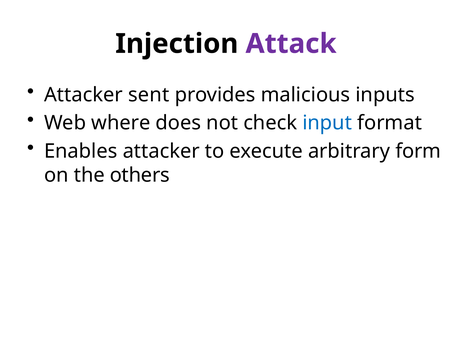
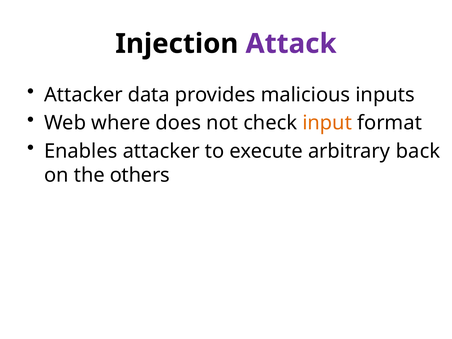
sent: sent -> data (149, 95)
input colour: blue -> orange (327, 123)
form: form -> back (418, 151)
